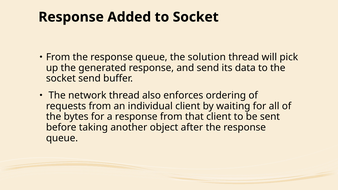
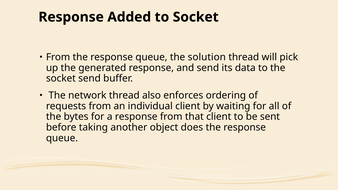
after: after -> does (192, 127)
